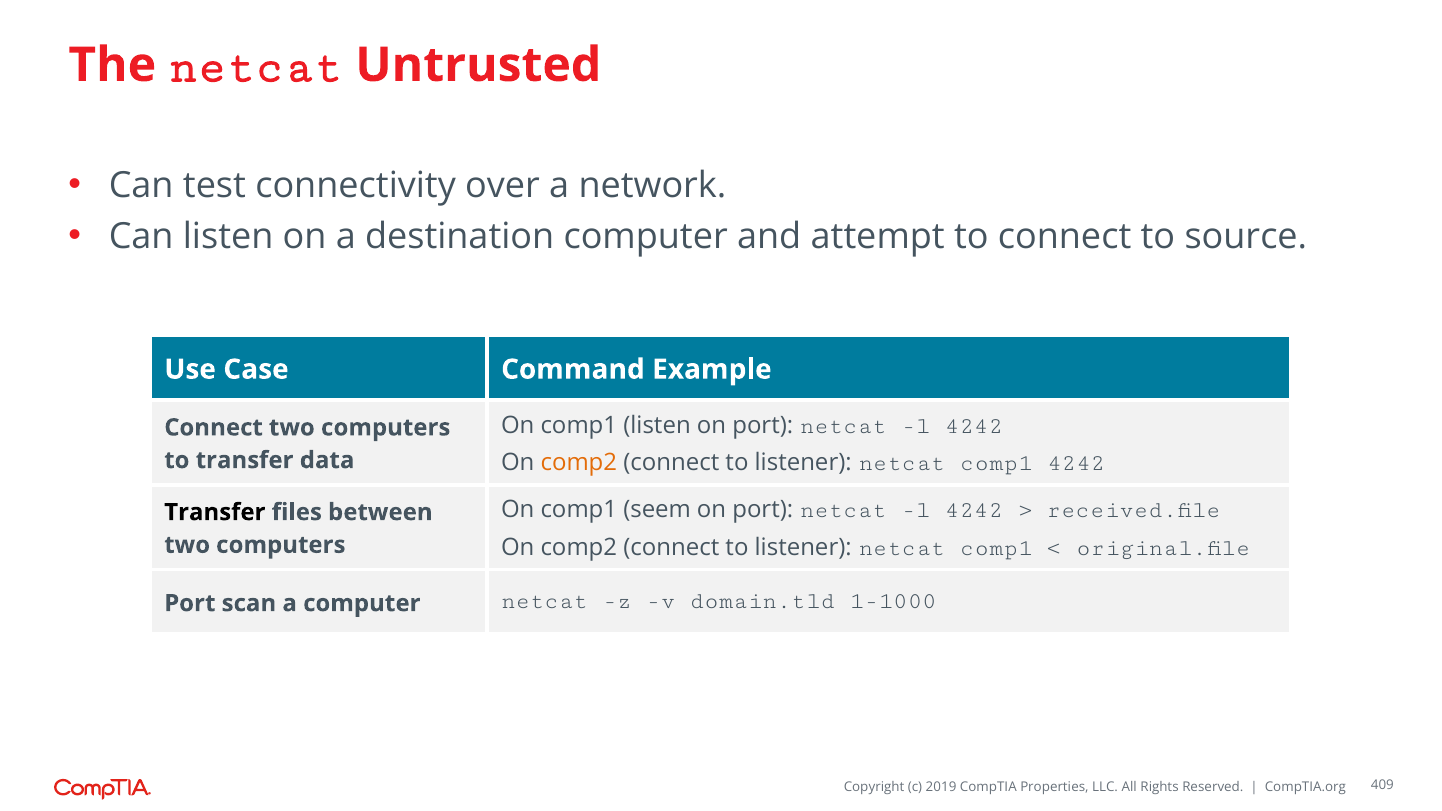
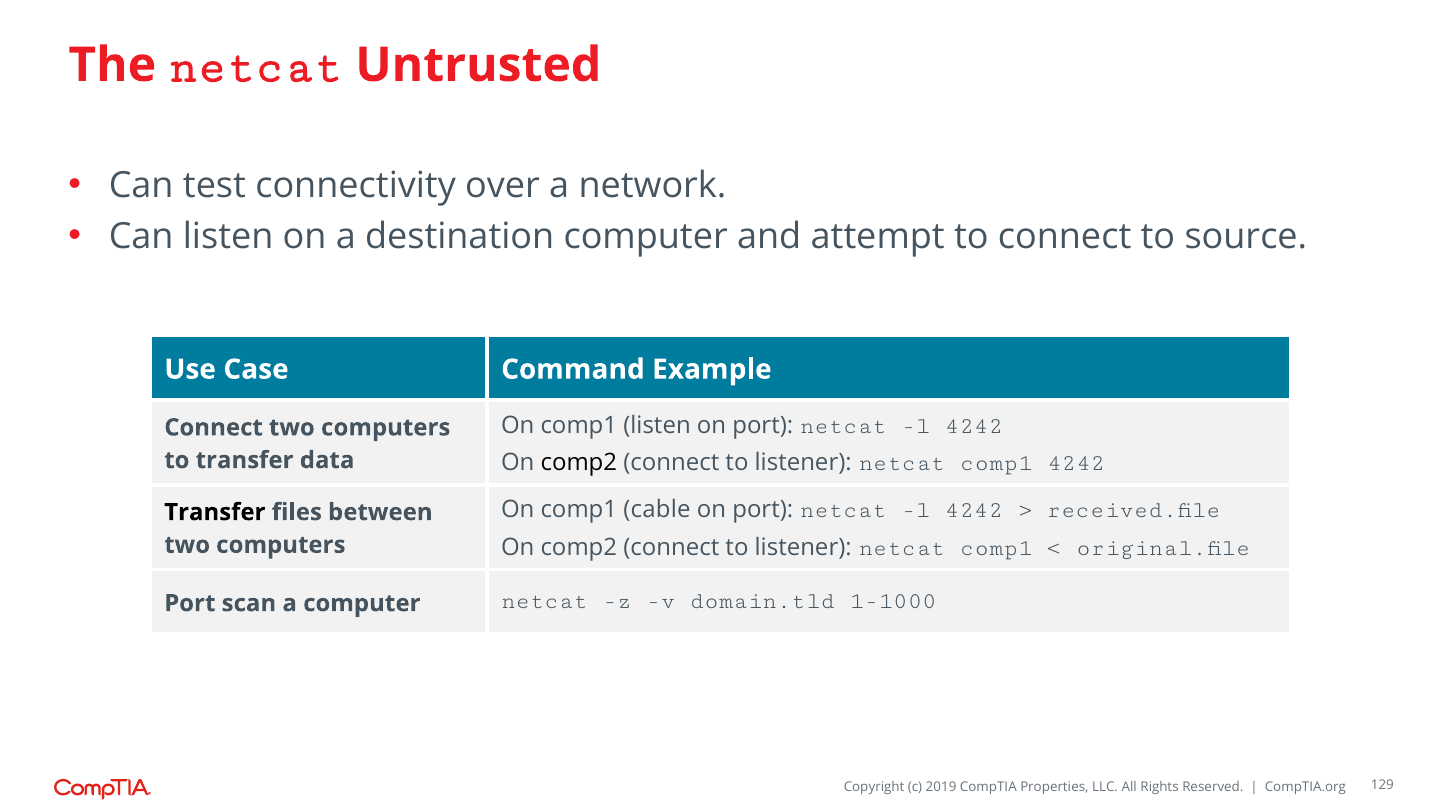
comp2 colour: orange -> black (579, 463)
seem: seem -> cable (657, 510)
409: 409 -> 129 (1382, 786)
